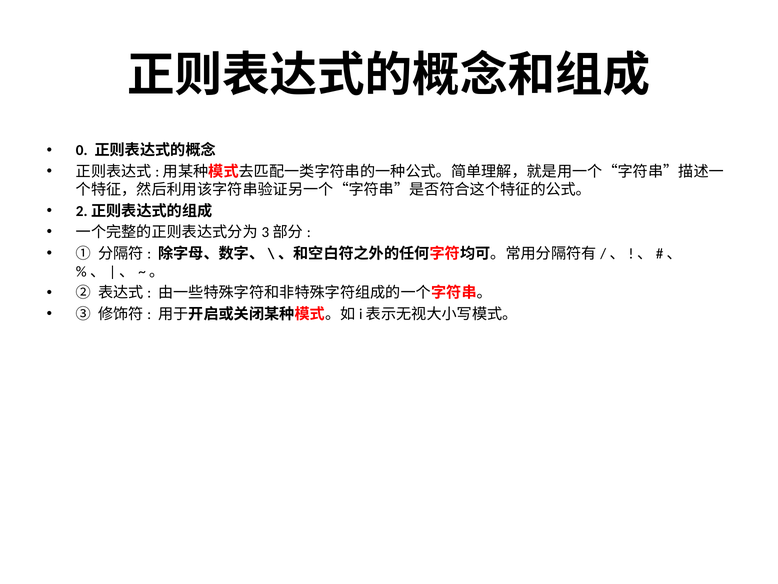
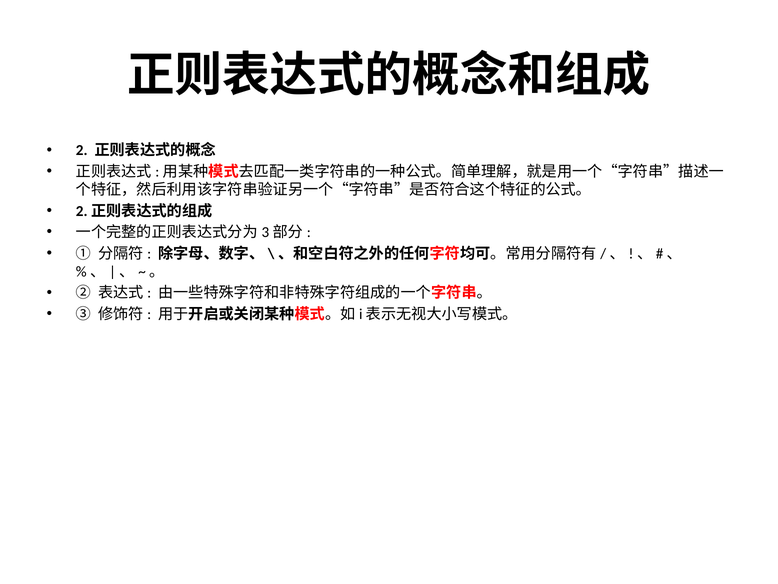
0: 0 -> 2 (82, 150)
